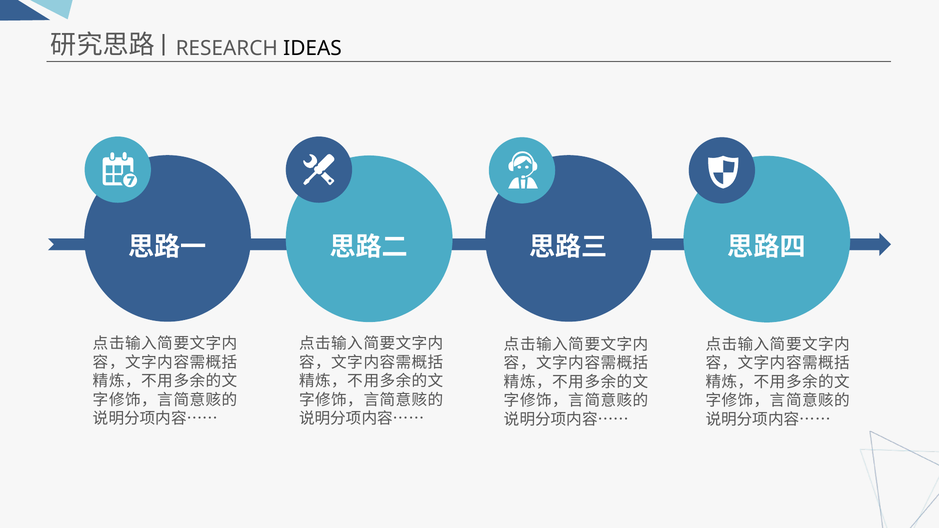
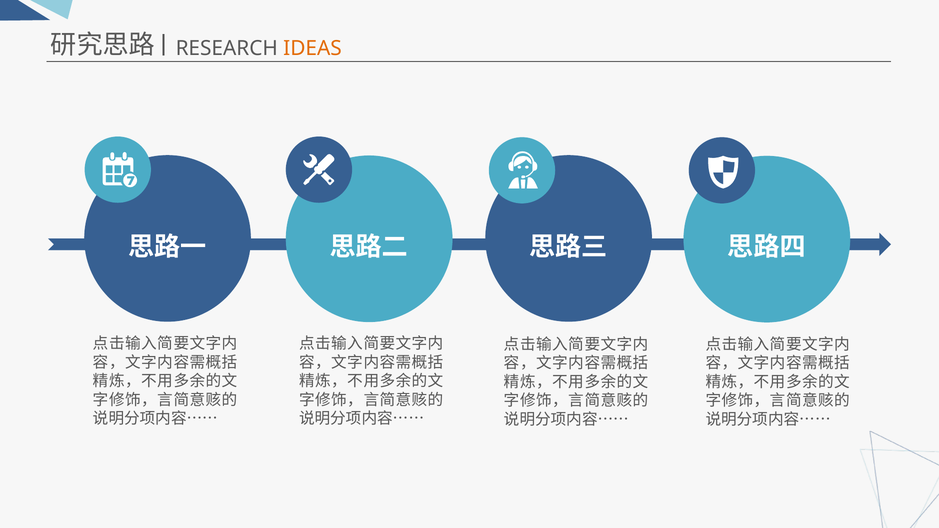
IDEAS colour: black -> orange (312, 48)
